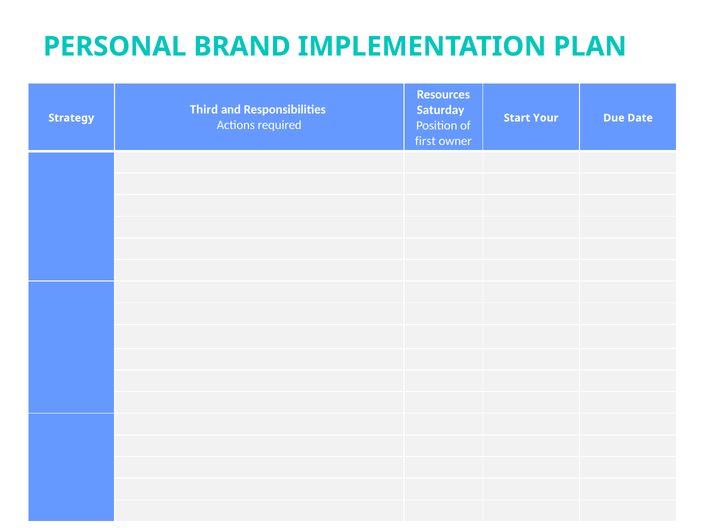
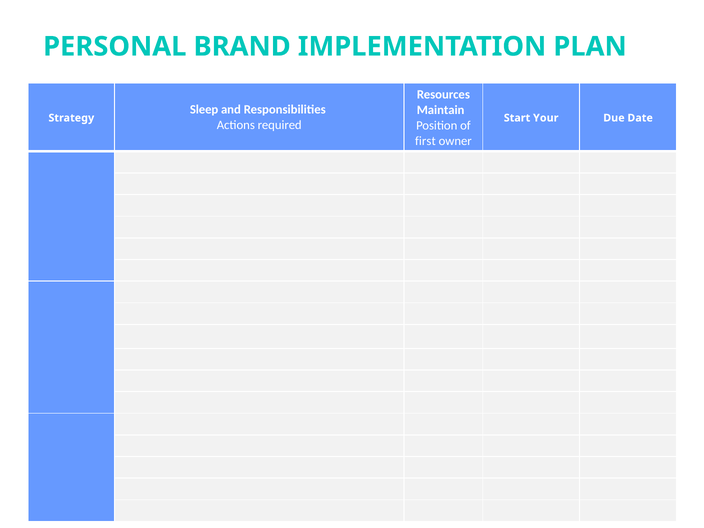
Third: Third -> Sleep (204, 110)
Saturday: Saturday -> Maintain (441, 110)
